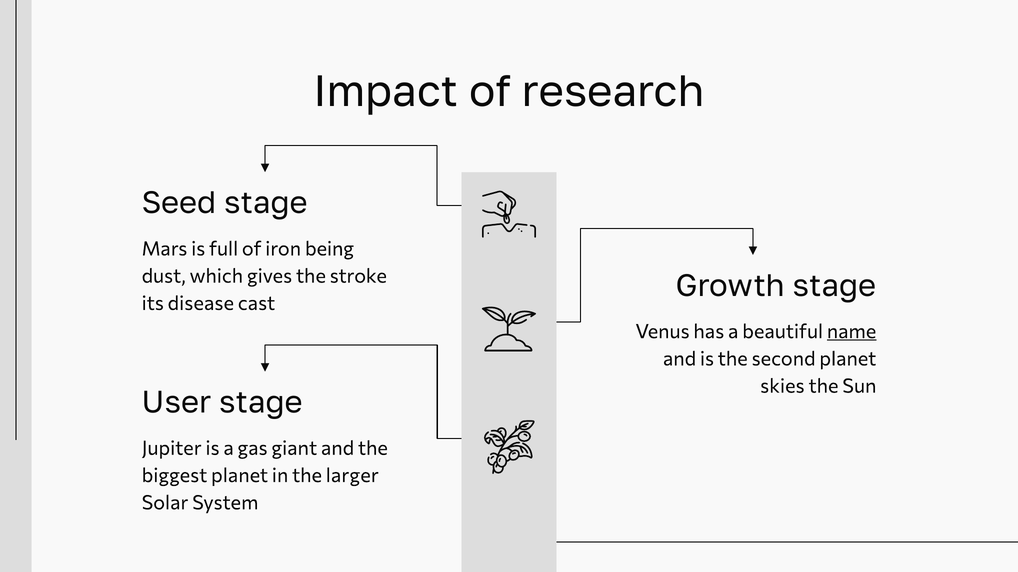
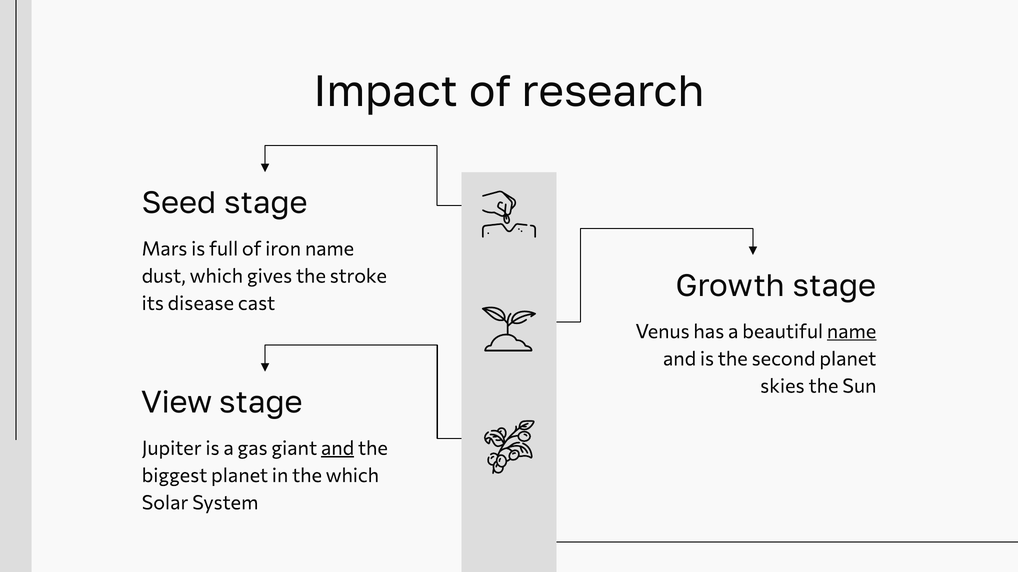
iron being: being -> name (330, 249)
User: User -> View (177, 403)
and underline: none -> present (338, 449)
the larger: larger -> which (352, 476)
